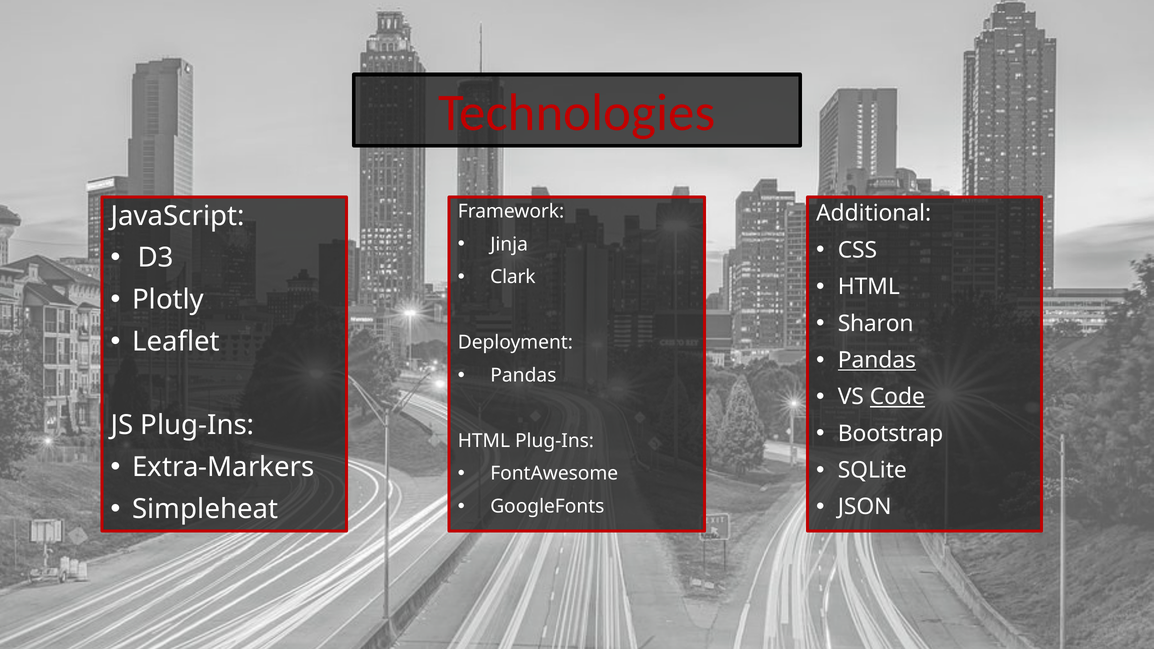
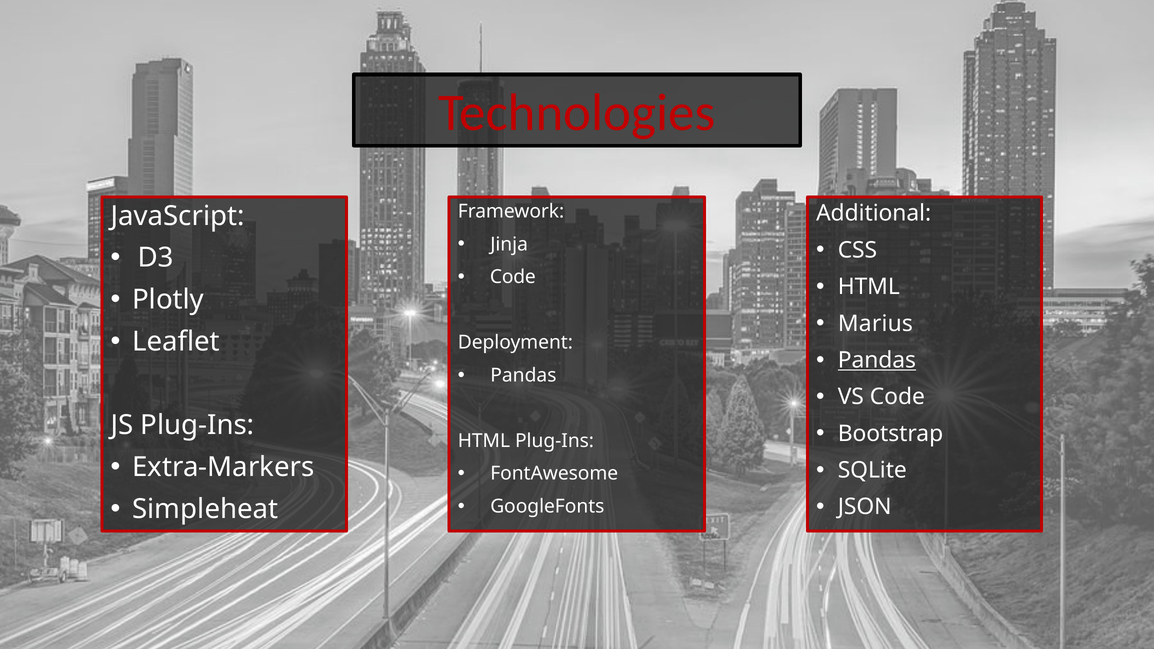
Clark: Clark -> Code (513, 277)
Sharon: Sharon -> Marius (875, 324)
Code underline: present -> none (897, 397)
